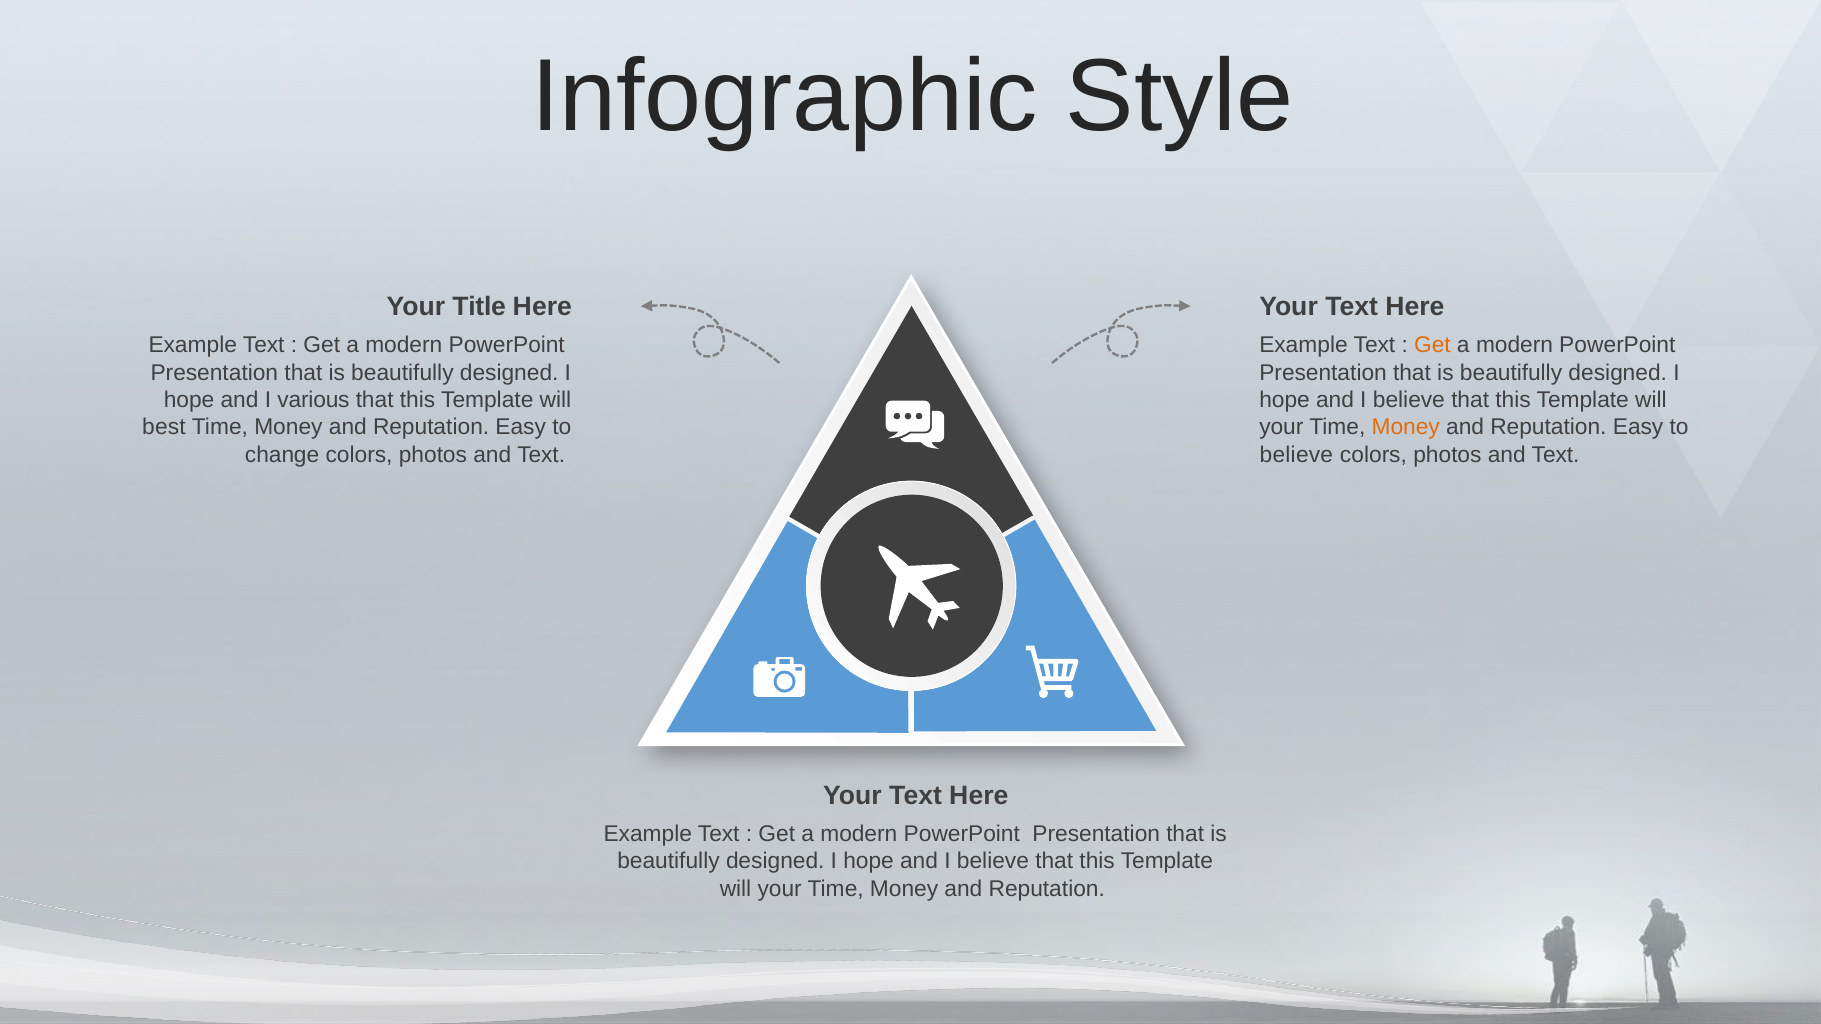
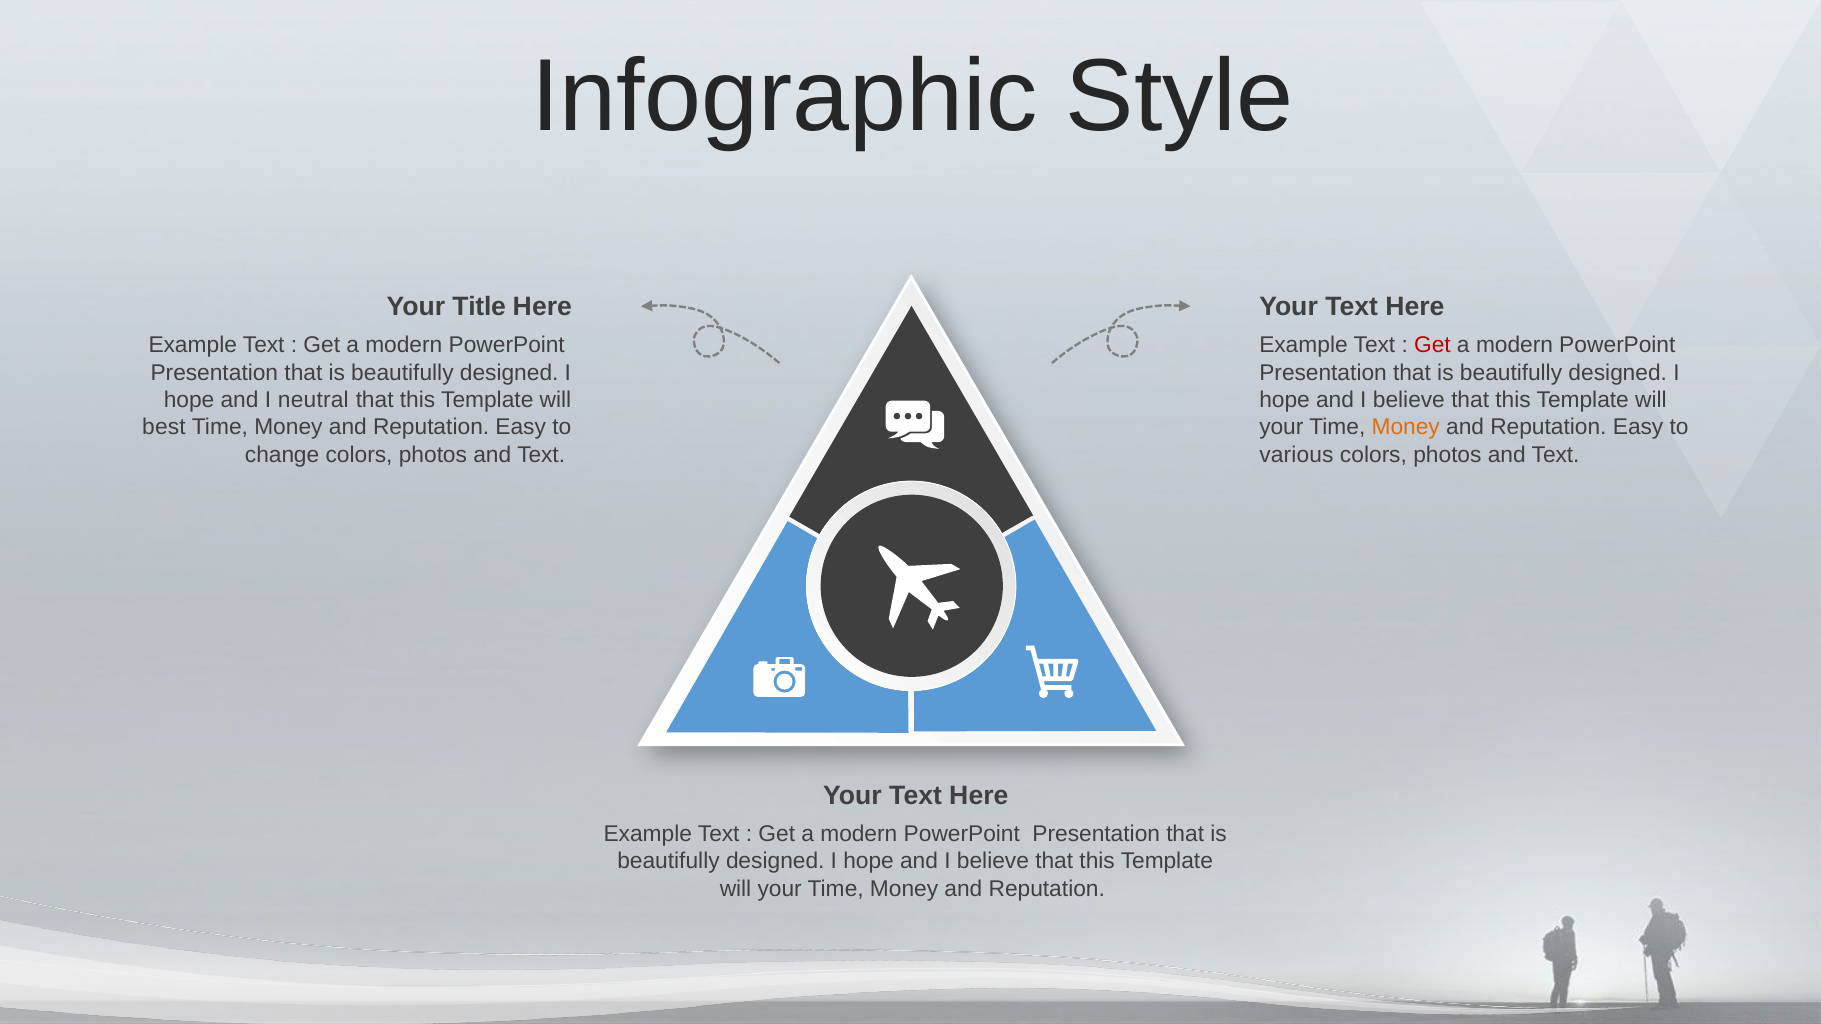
Get colour: orange -> red (1432, 345)
various: various -> neutral (313, 400)
believe: believe -> various (1296, 455)
